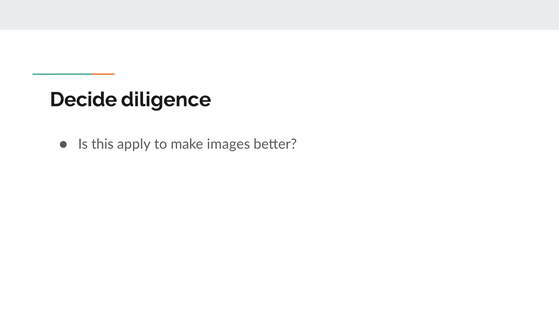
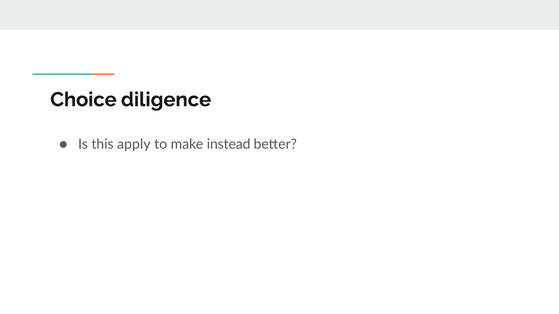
Decide: Decide -> Choice (83, 100)
images: images -> instead (229, 145)
